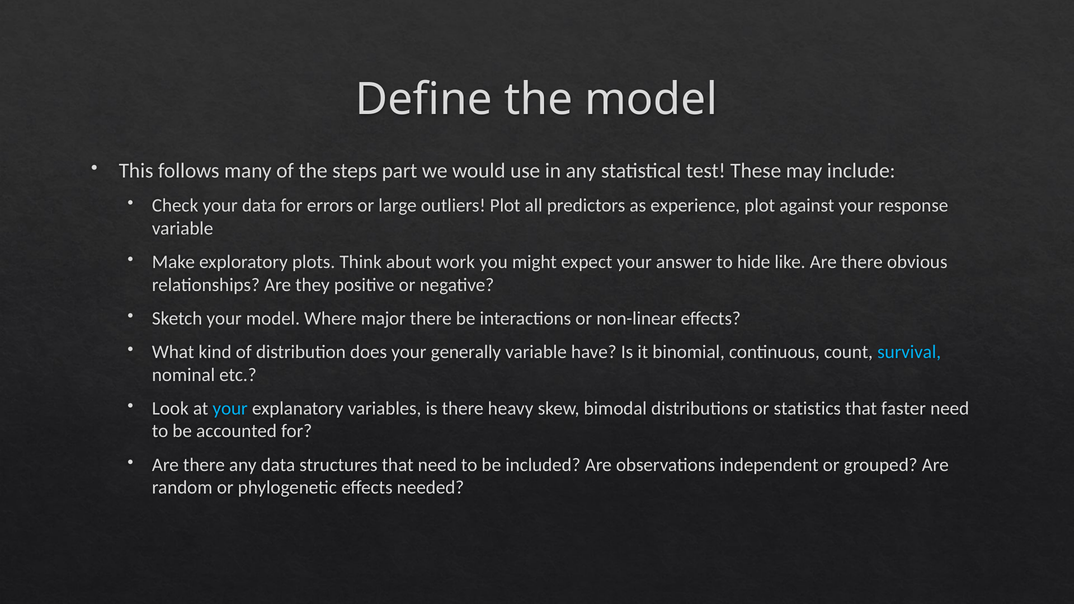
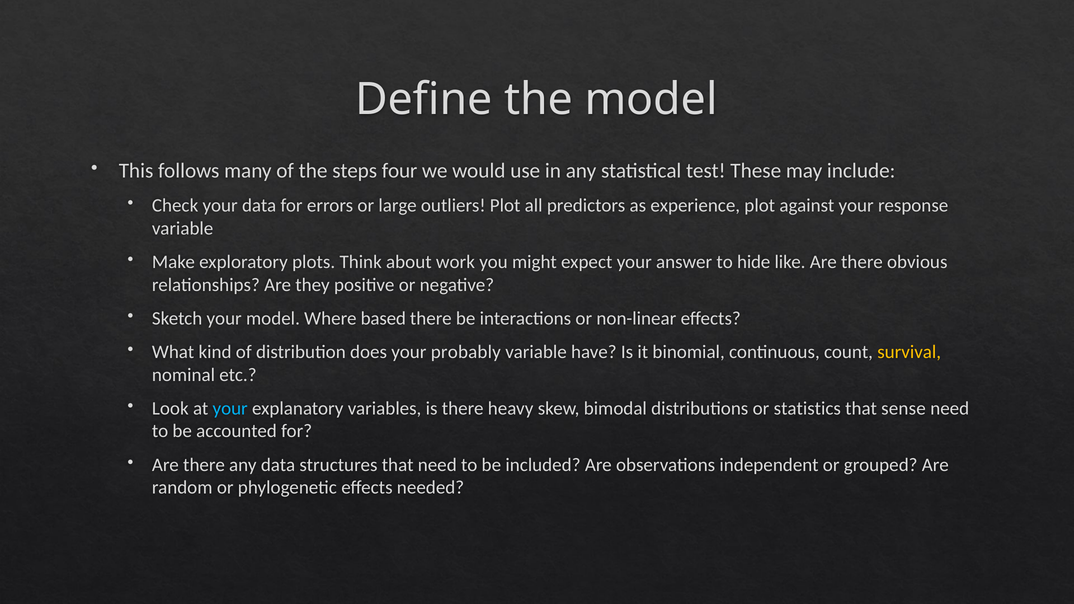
part: part -> four (400, 171)
major: major -> based (383, 318)
generally: generally -> probably (466, 352)
survival colour: light blue -> yellow (909, 352)
faster: faster -> sense (903, 408)
